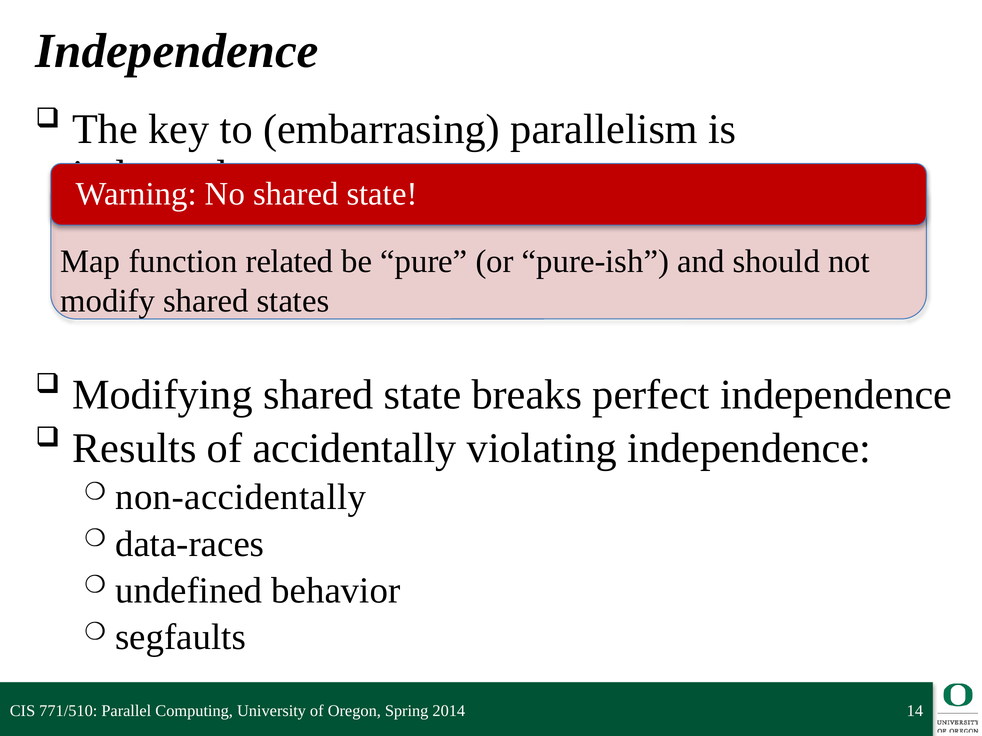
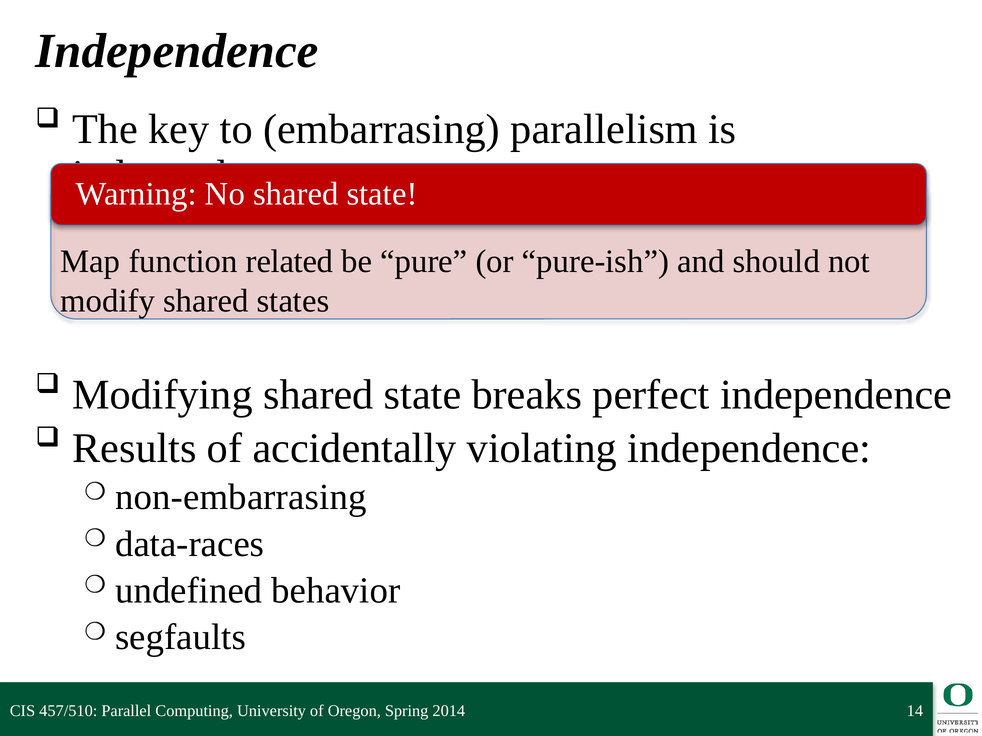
non-accidentally: non-accidentally -> non-embarrasing (241, 498)
771/510: 771/510 -> 457/510 (68, 711)
